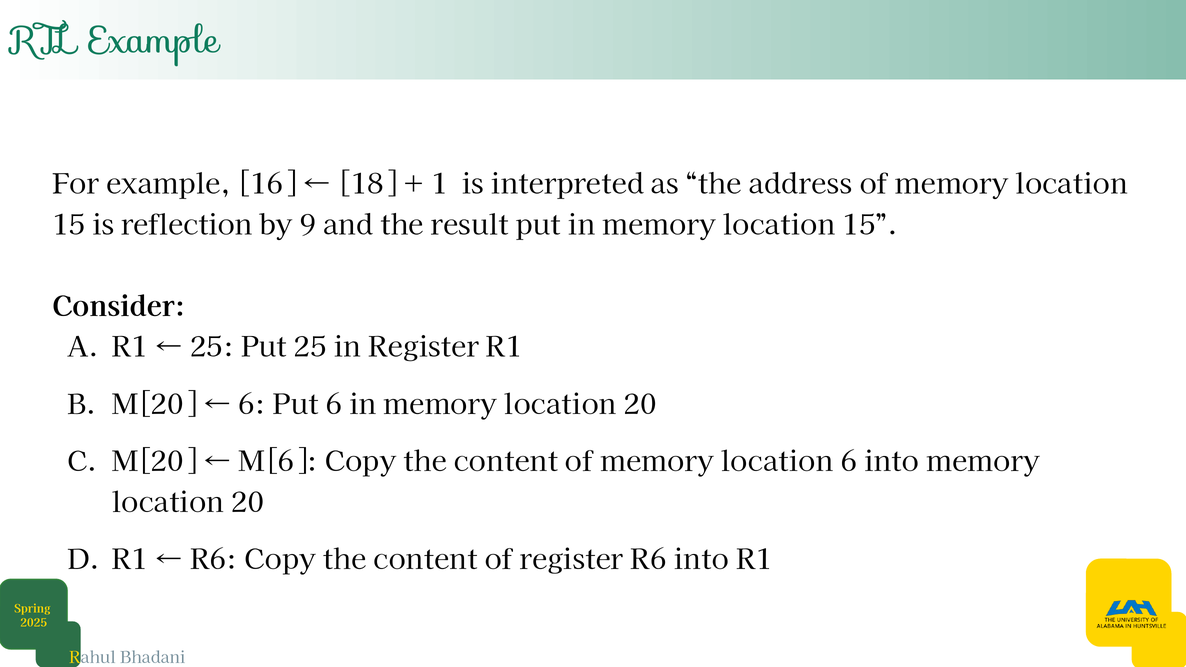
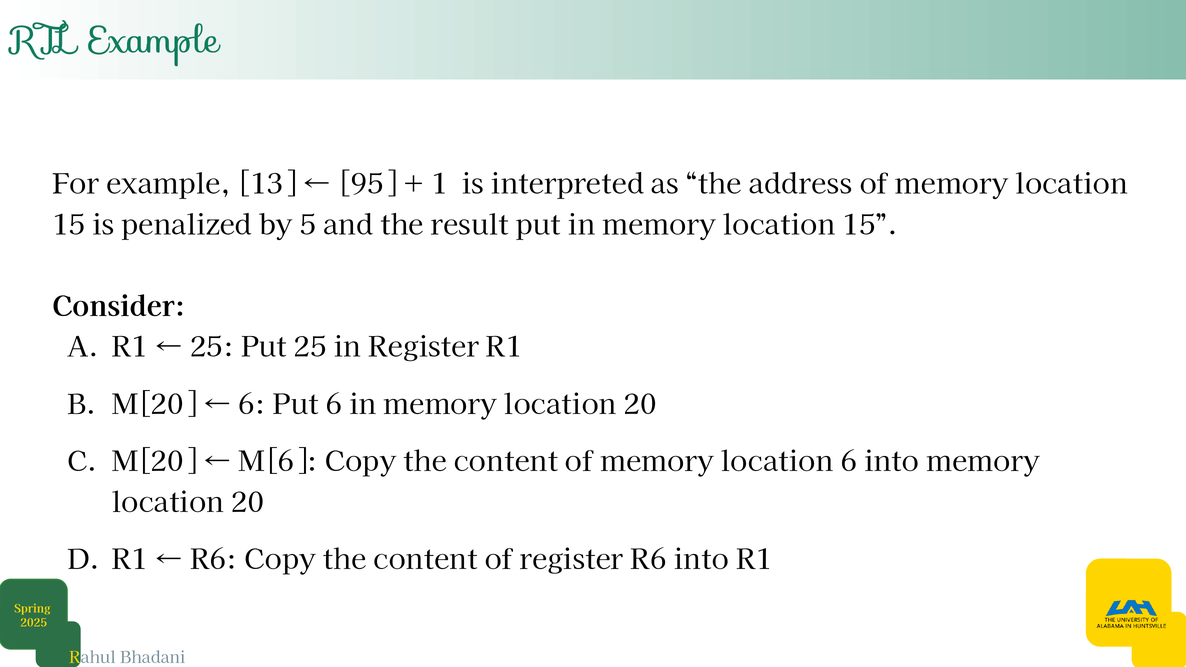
16: 16 -> 13 (267, 185)
18: 18 -> 95 (367, 185)
reflection: reflection -> penalized (187, 225)
9: 9 -> 5 (308, 225)
